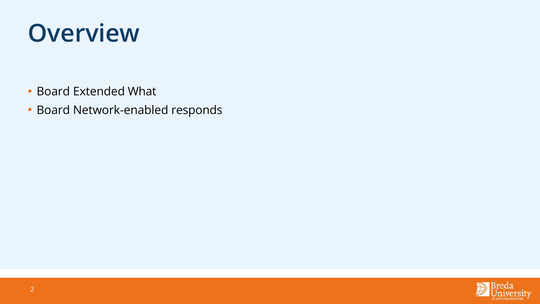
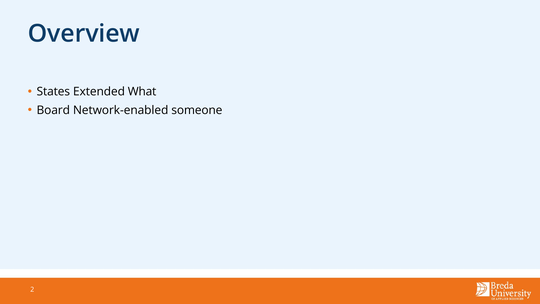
Board: Board -> States (53, 92)
responds: responds -> someone (197, 110)
